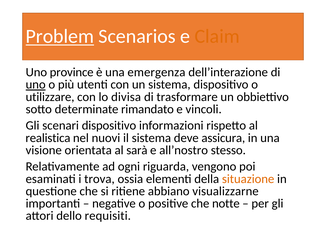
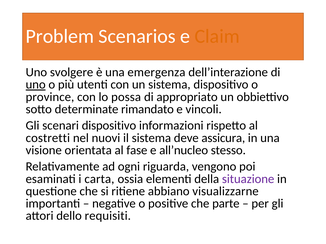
Problem underline: present -> none (60, 37)
province: province -> svolgere (72, 72)
utilizzare: utilizzare -> province (50, 97)
divisa: divisa -> possa (126, 97)
trasformare: trasformare -> appropriato (187, 97)
realistica: realistica -> costretti (48, 138)
sarà: sarà -> fase (137, 150)
all’nostro: all’nostro -> all’nucleo (184, 150)
trova: trova -> carta (99, 179)
situazione colour: orange -> purple (248, 179)
notte: notte -> parte (226, 204)
